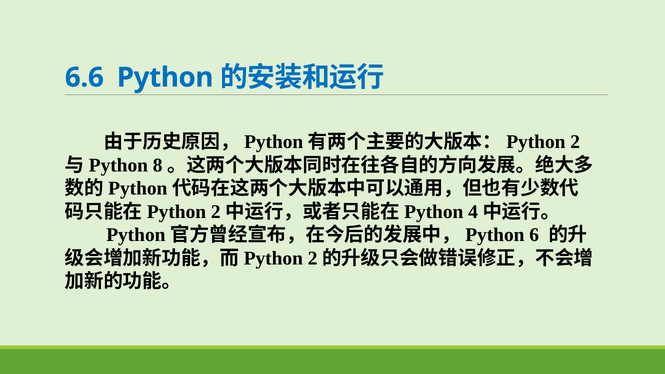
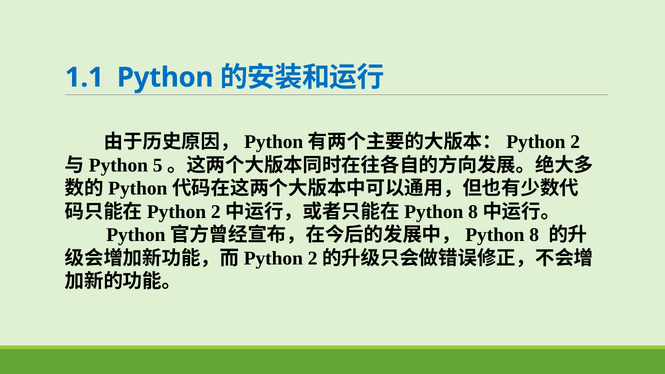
6.6: 6.6 -> 1.1 (84, 77)
8: 8 -> 5 (158, 165)
4: 4 -> 8 (473, 212)
6: 6 -> 8 (534, 235)
